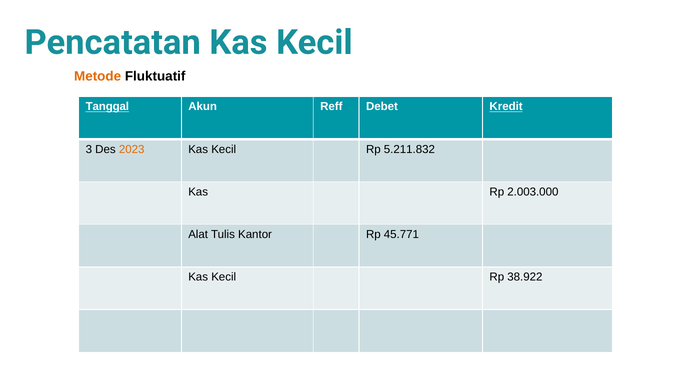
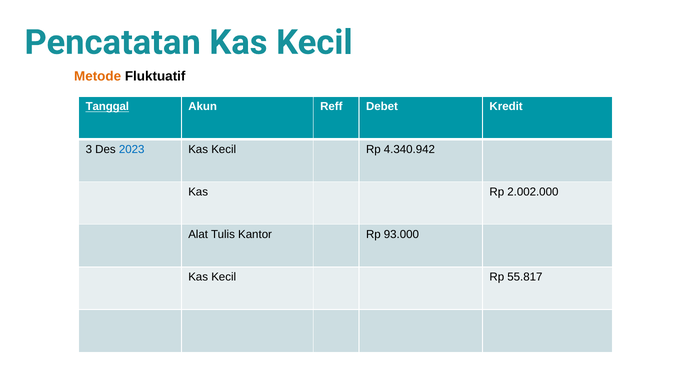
Kredit underline: present -> none (506, 107)
2023 colour: orange -> blue (132, 149)
5.211.832: 5.211.832 -> 4.340.942 (409, 149)
2.003.000: 2.003.000 -> 2.002.000 (533, 192)
45.771: 45.771 -> 93.000 (401, 234)
38.922: 38.922 -> 55.817 (525, 277)
